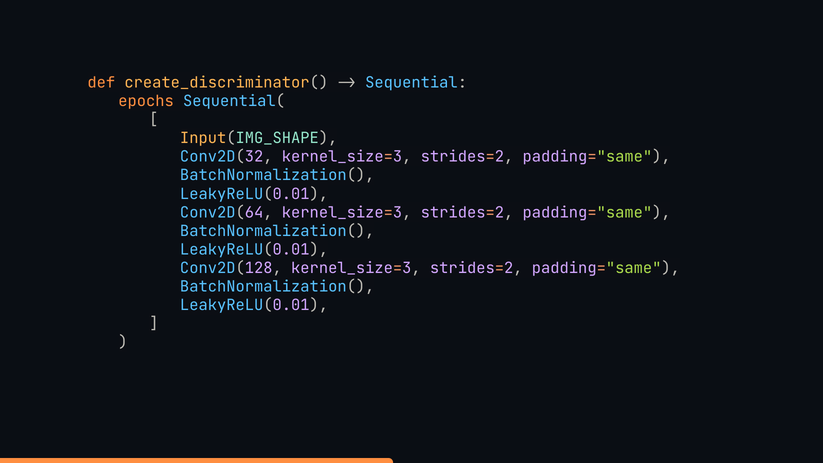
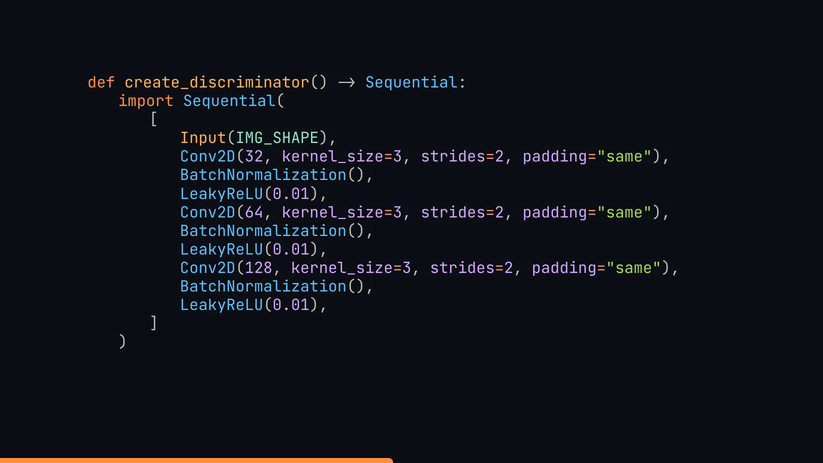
epochs: epochs -> import (146, 101)
